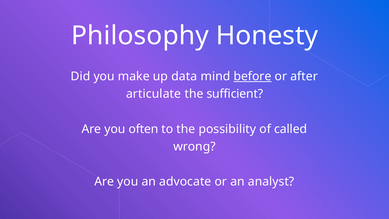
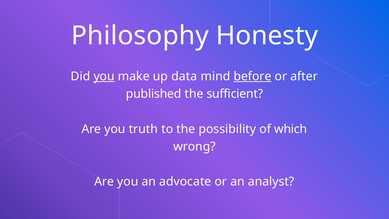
you underline: none -> present (104, 76)
articulate: articulate -> published (154, 94)
often: often -> truth (143, 129)
called: called -> which (291, 129)
